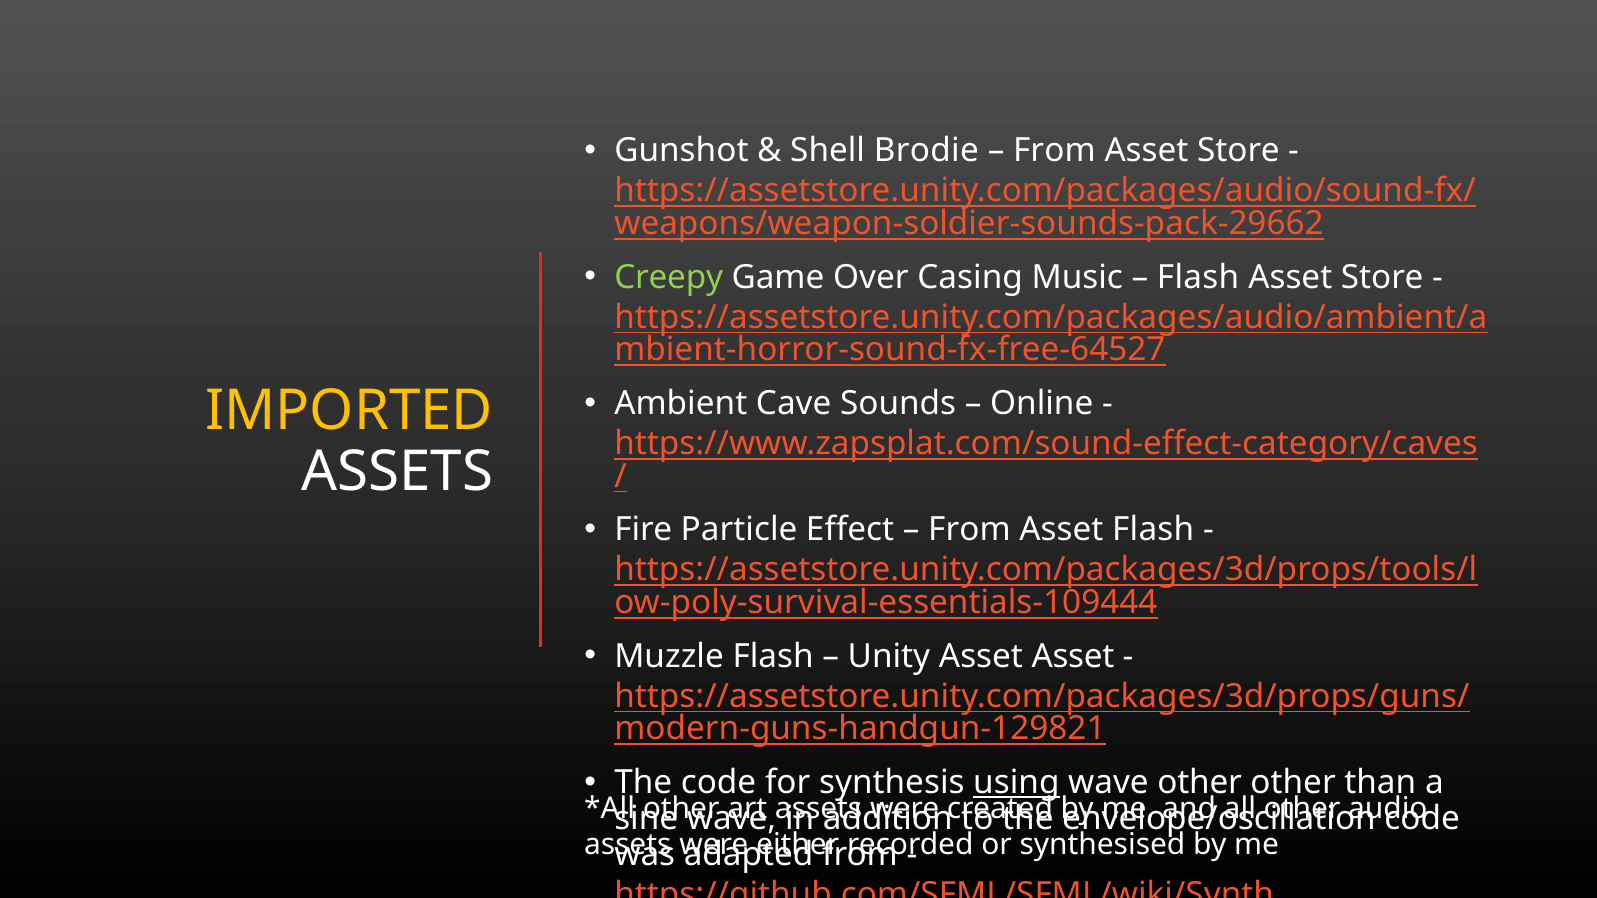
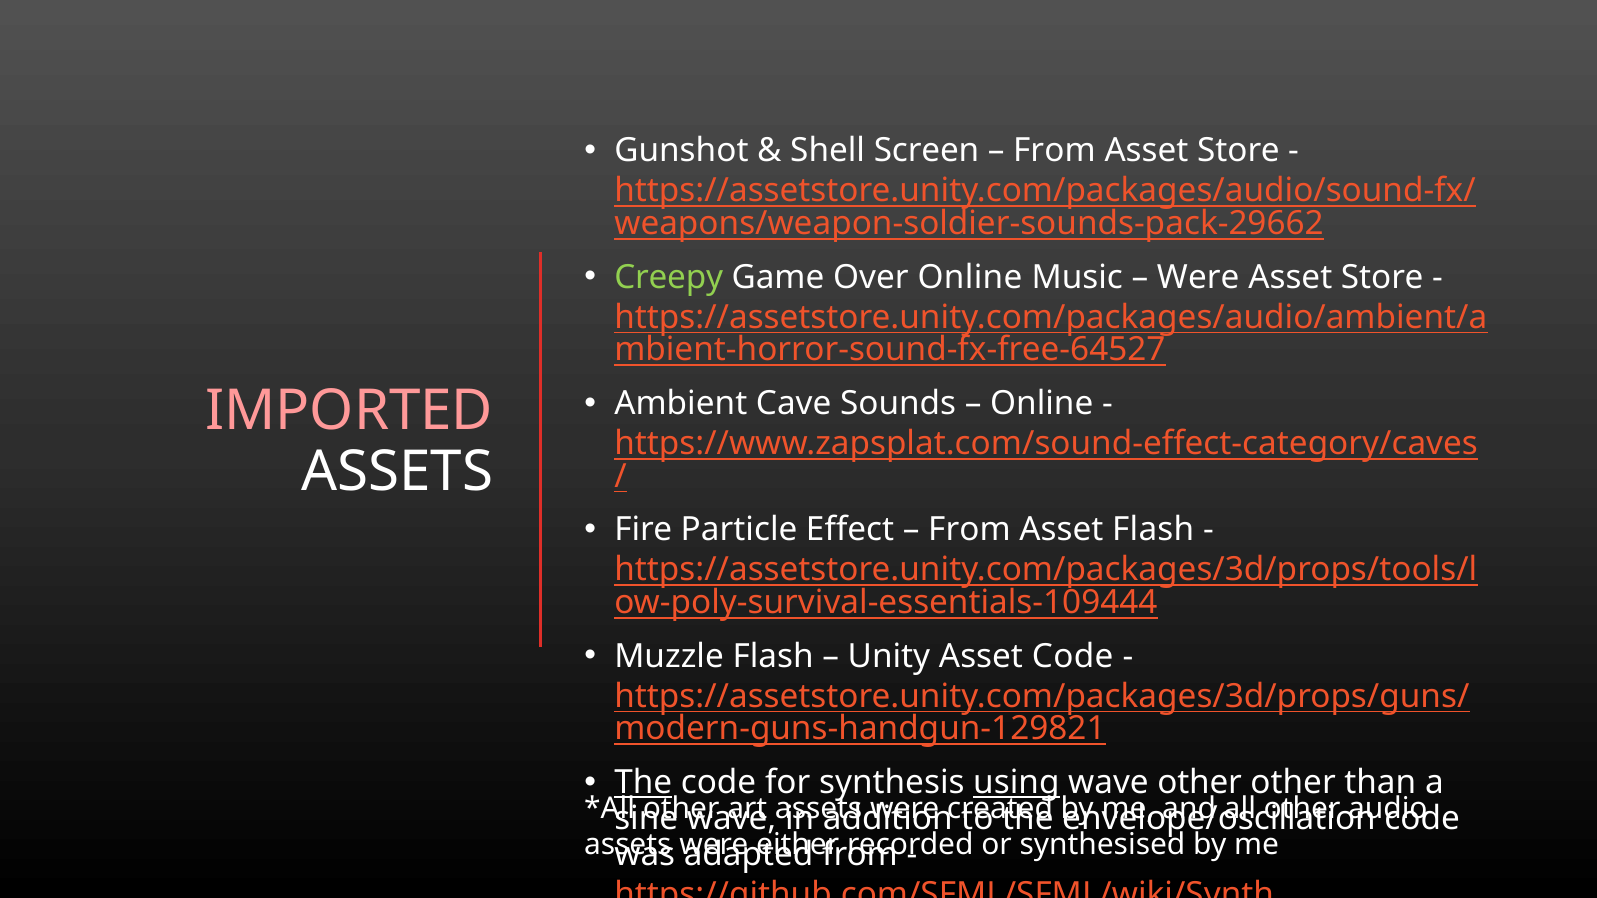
Brodie: Brodie -> Screen (927, 151)
Over Casing: Casing -> Online (970, 277)
Flash: Flash -> Were (1198, 277)
IMPORTED colour: yellow -> pink (349, 411)
Asset Asset: Asset -> Code (1073, 657)
The underline: none -> present (643, 783)
